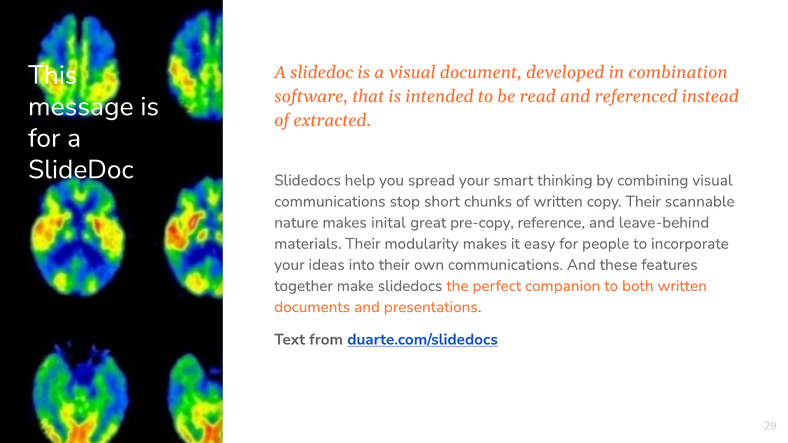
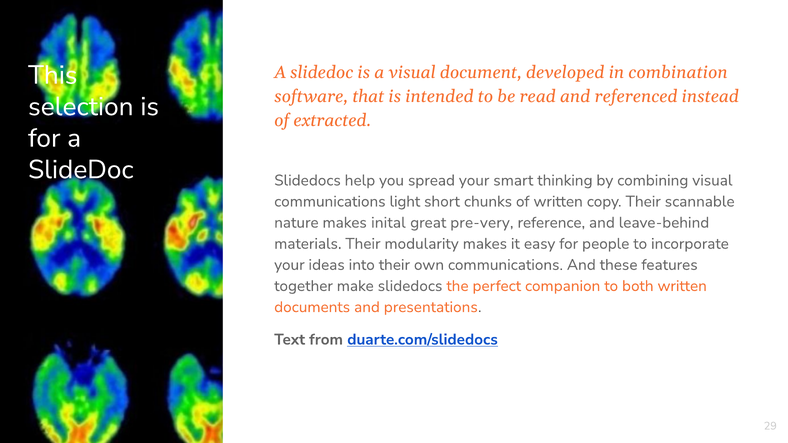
message: message -> selection (81, 107)
stop: stop -> light (405, 202)
pre-copy: pre-copy -> pre-very (482, 223)
